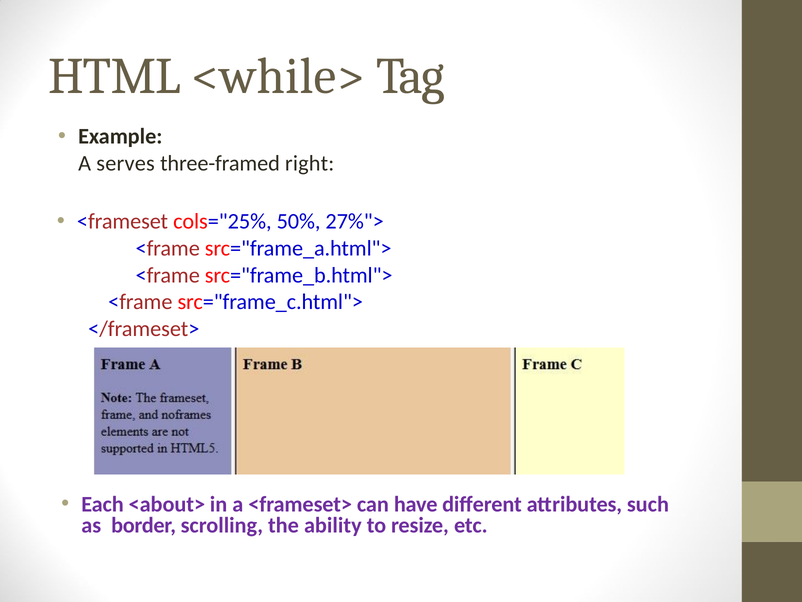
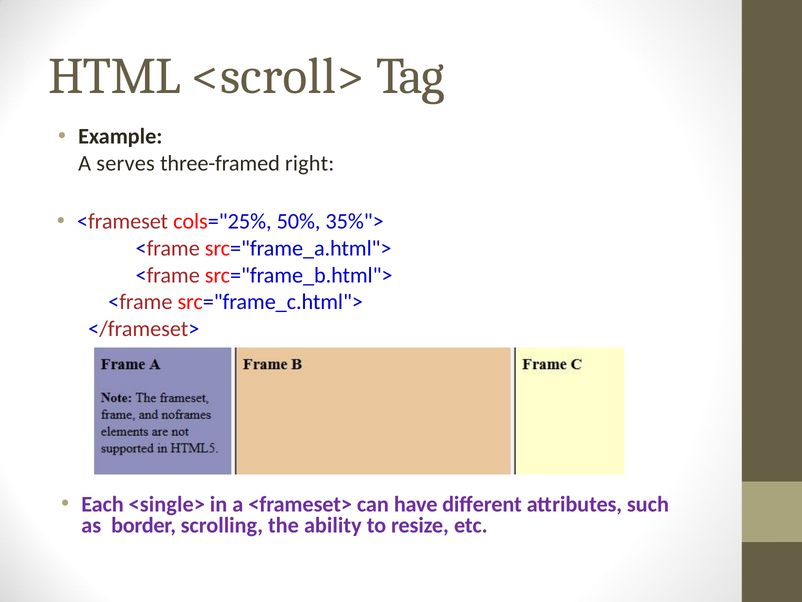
<while>: <while> -> <scroll> (278, 76)
27%">: 27%"> -> 35%"> (355, 221)
<about>: <about> -> <single> (167, 504)
